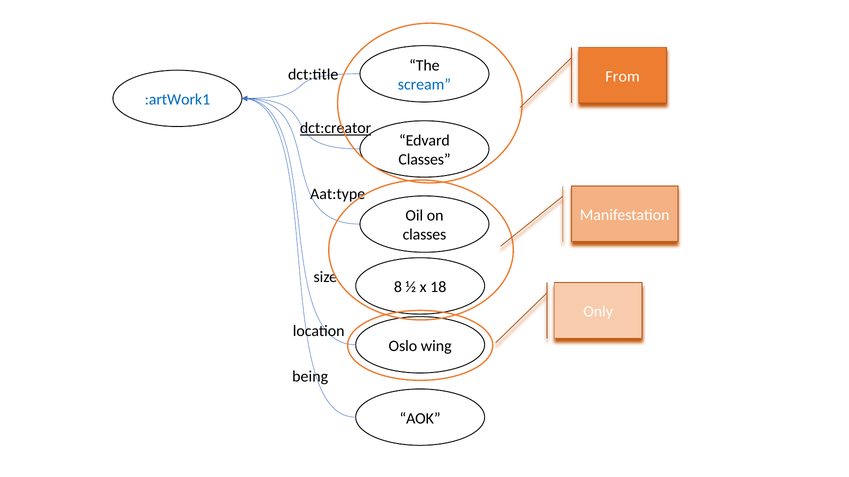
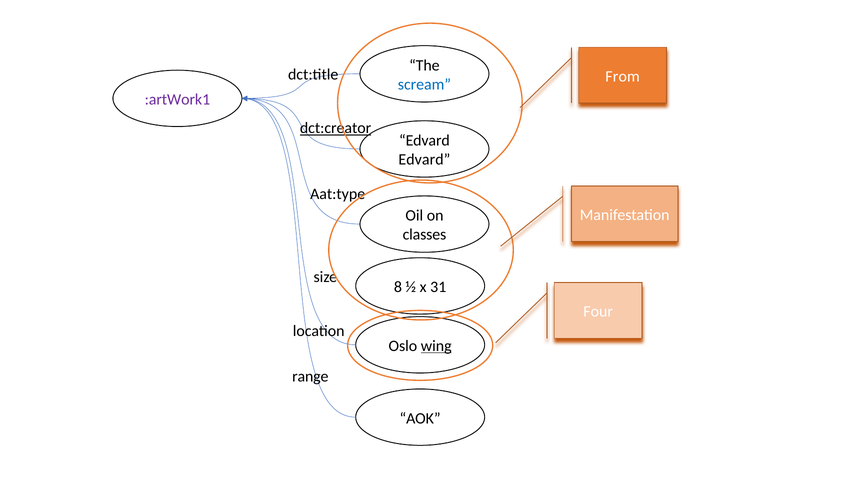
:artWork1 colour: blue -> purple (177, 100)
Classes: Classes -> Edvard (424, 160)
18: 18 -> 31 (438, 287)
Only: Only -> Four (598, 312)
wing underline: none -> present (436, 346)
being: being -> range (310, 377)
